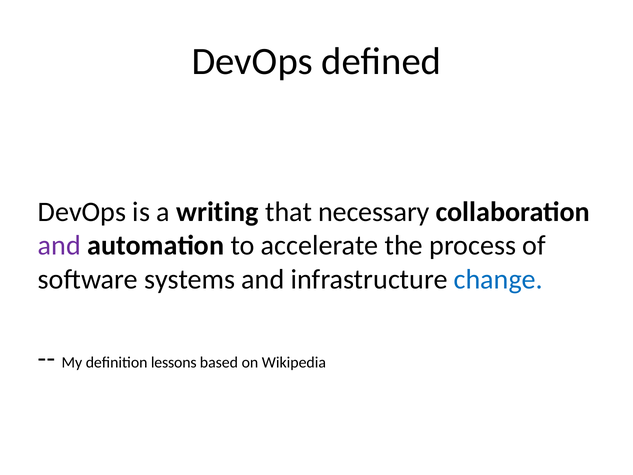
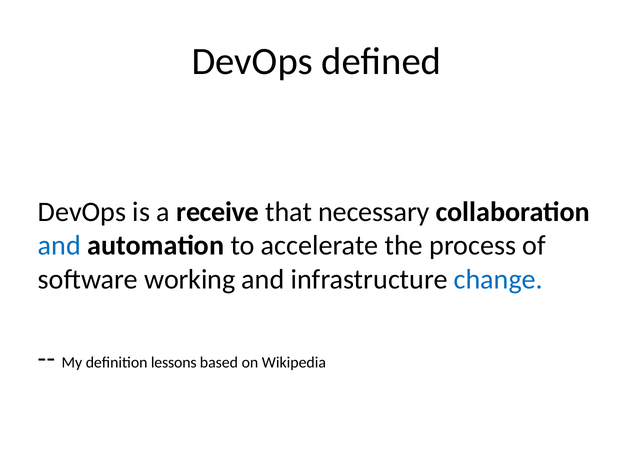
writing: writing -> receive (218, 212)
and colour: purple -> blue (59, 245)
systems: systems -> working (190, 279)
